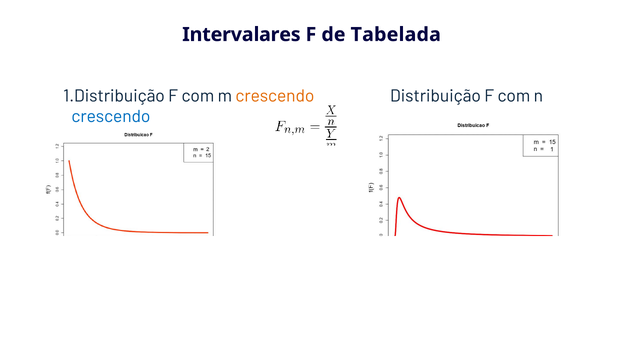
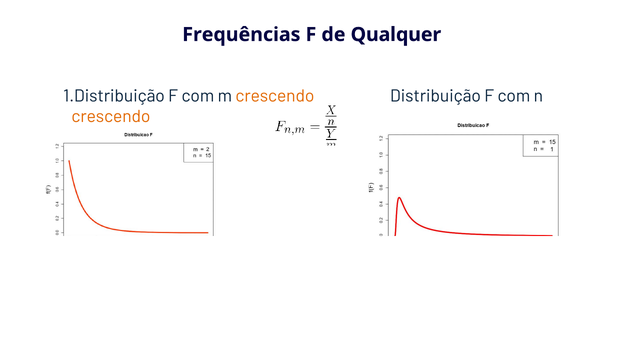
Intervalares: Intervalares -> Frequências (241, 35)
Tabelada: Tabelada -> Qualquer (396, 35)
crescendo colour: blue -> orange (111, 117)
